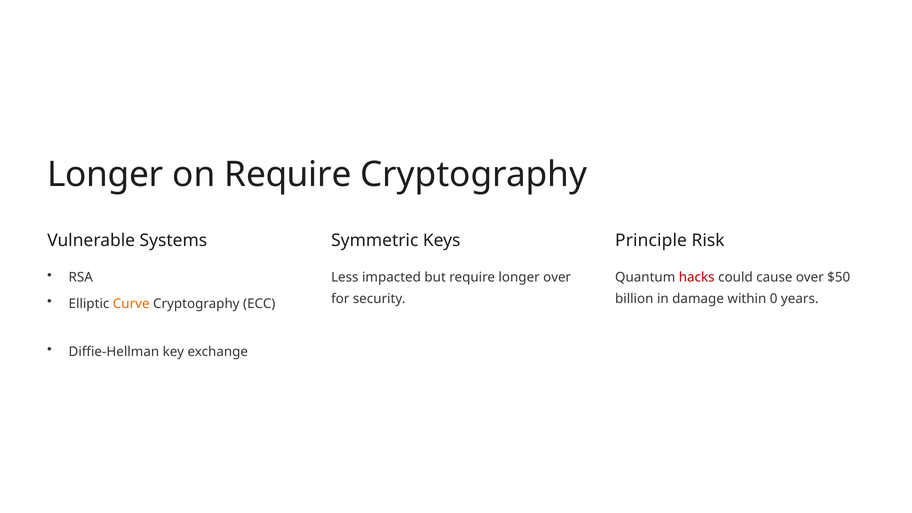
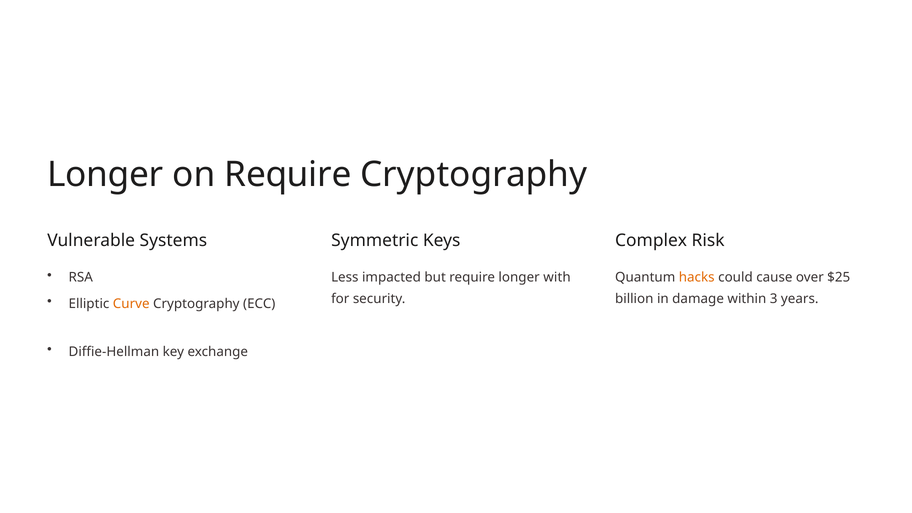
Principle: Principle -> Complex (651, 240)
longer over: over -> with (557, 277)
hacks colour: red -> orange (697, 277)
$50: $50 -> $25 (839, 277)
0: 0 -> 3 (774, 299)
